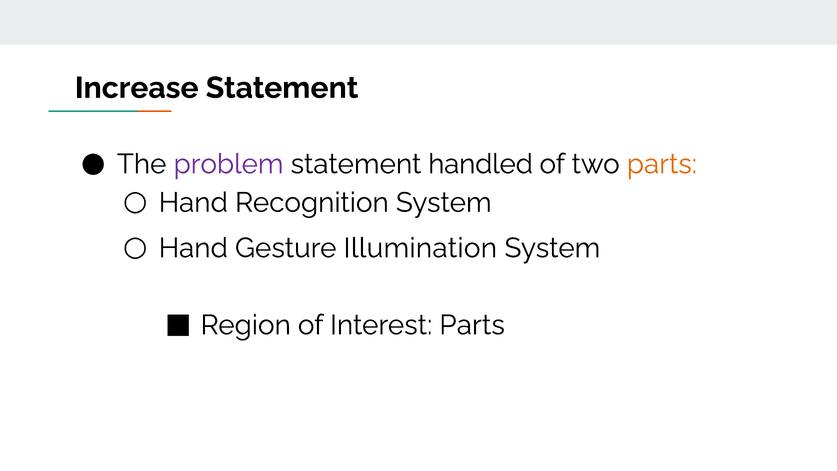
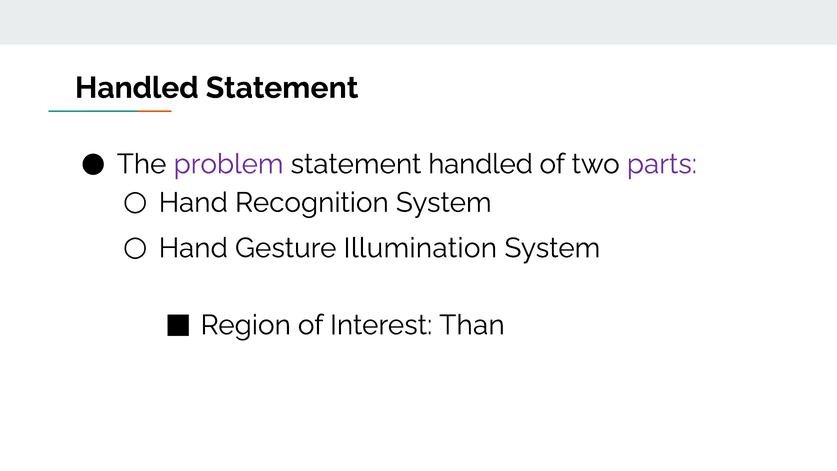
Increase: Increase -> Handled (137, 88)
parts colour: orange -> purple (662, 164)
Interest Parts: Parts -> Than (472, 325)
